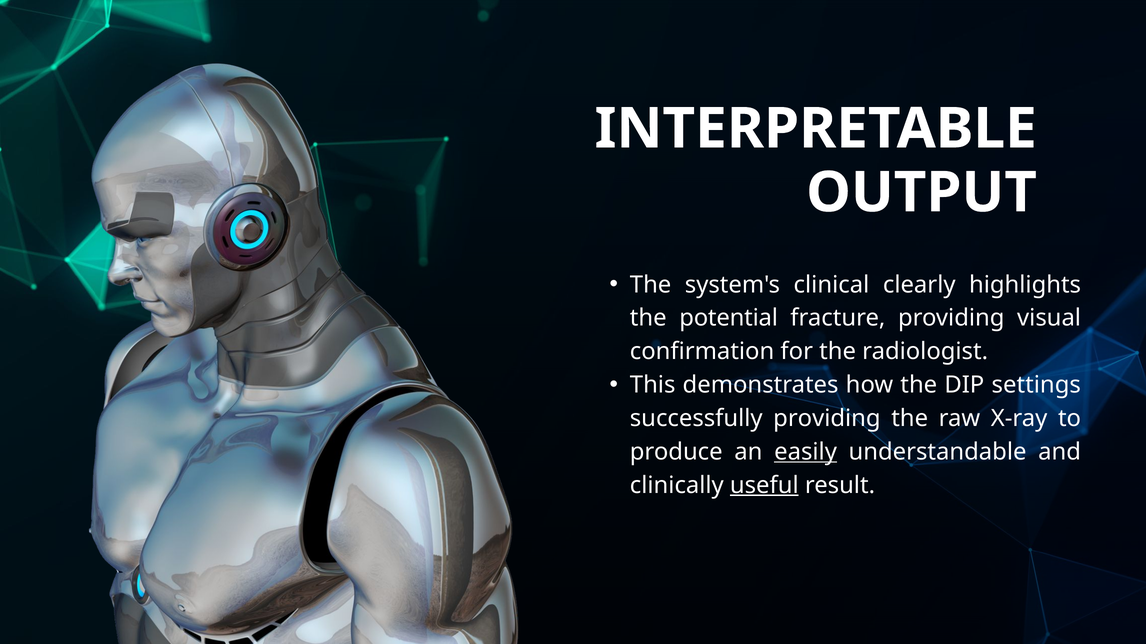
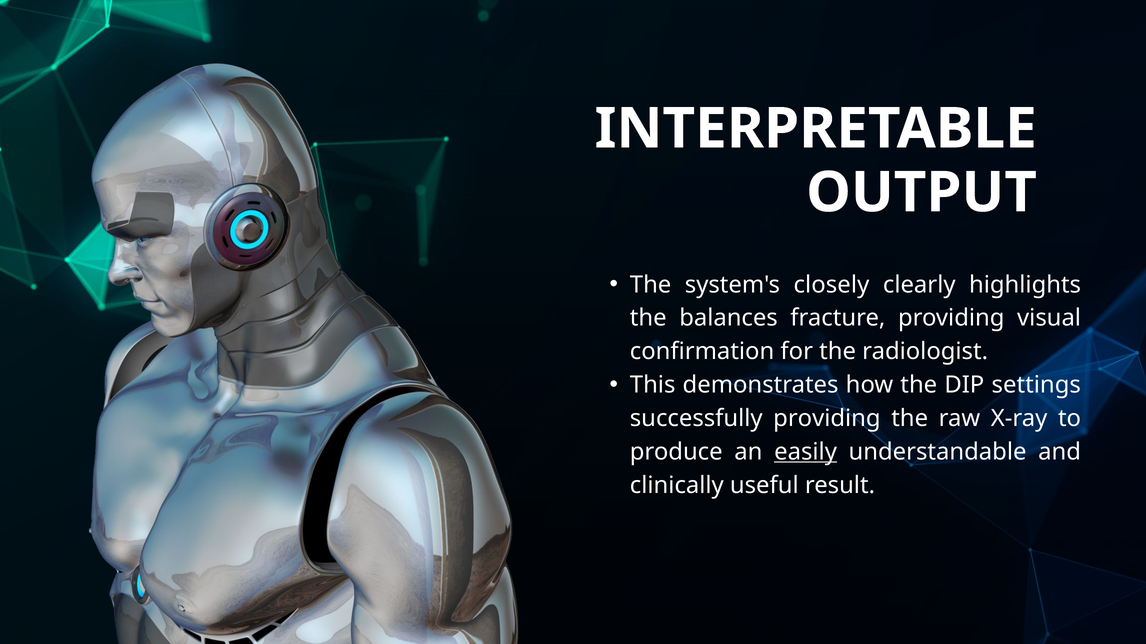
clinical: clinical -> closely (831, 285)
potential: potential -> balances (729, 318)
useful underline: present -> none (764, 486)
